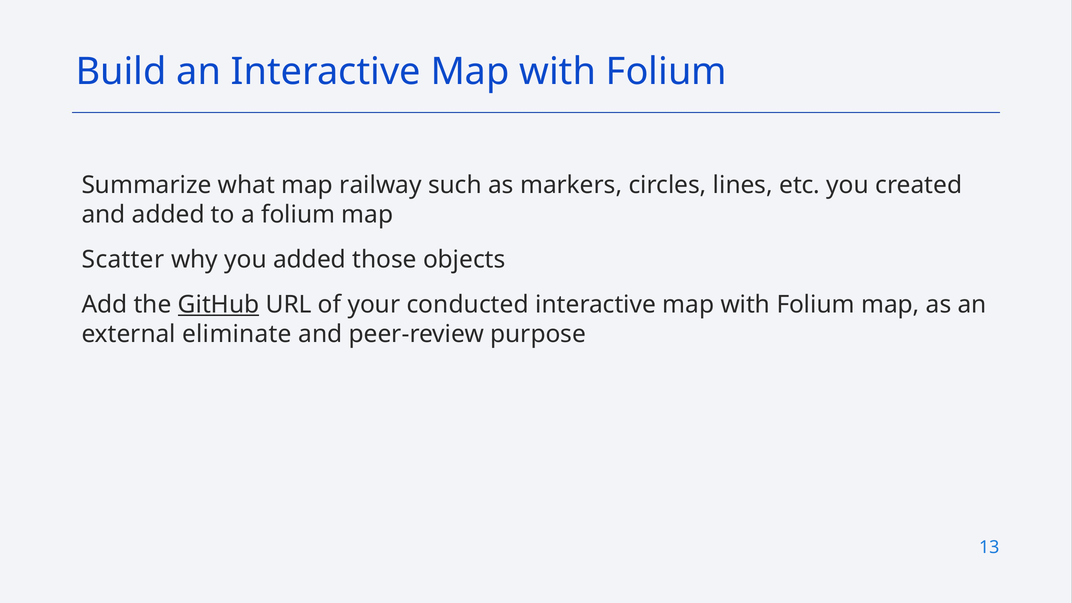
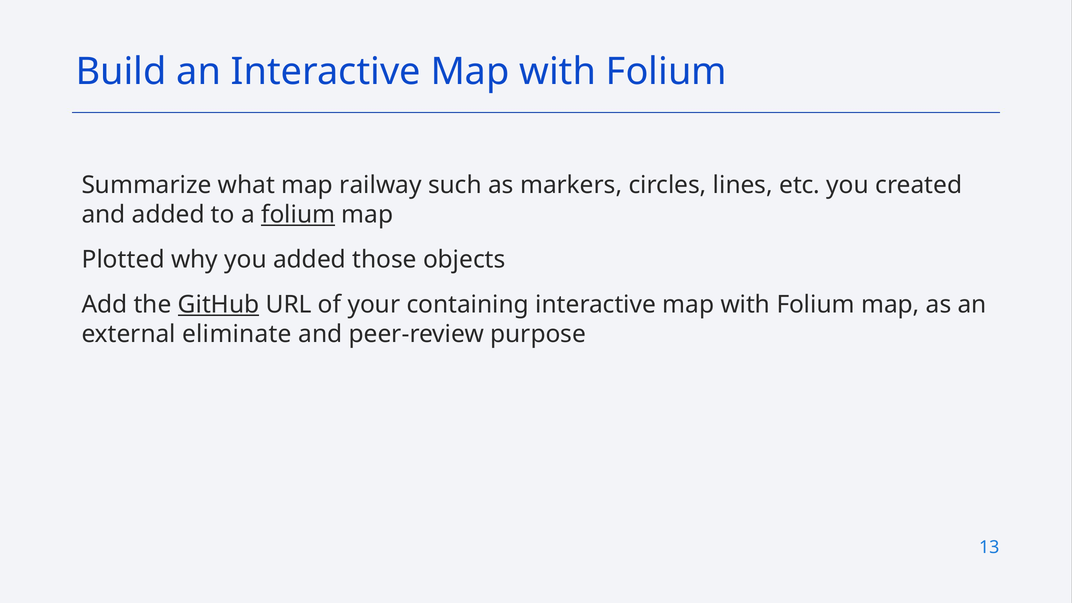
folium underline: none -> present (298, 215)
Scatter: Scatter -> Plotted (123, 260)
conducted: conducted -> containing (468, 305)
